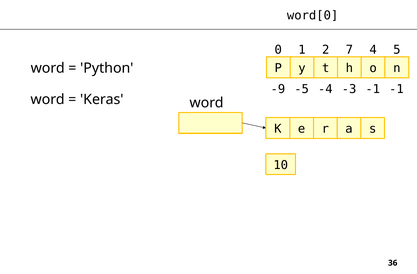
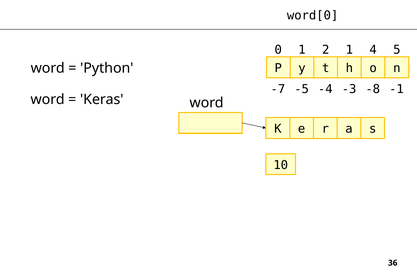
2 7: 7 -> 1 (349, 50)
-9: -9 -> -7 (278, 89)
-3 -1: -1 -> -8 (373, 89)
